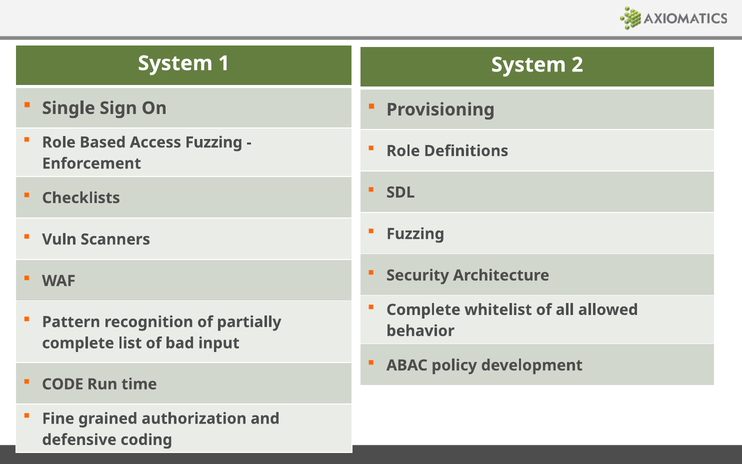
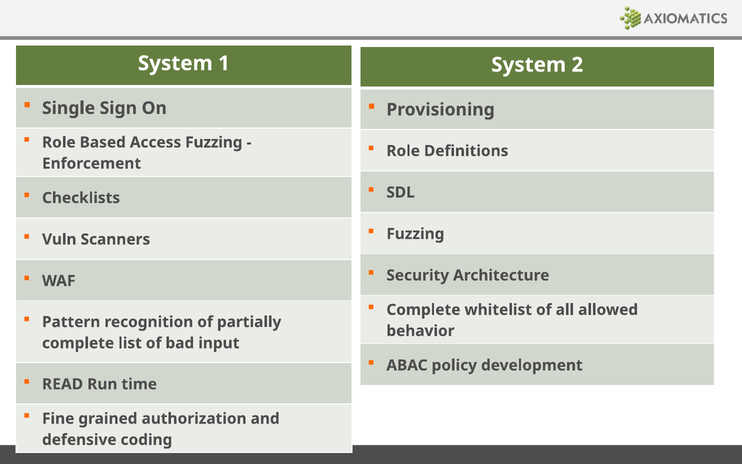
CODE: CODE -> READ (63, 384)
